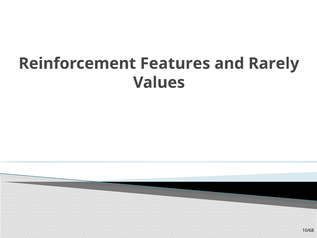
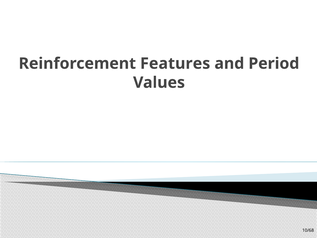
Rarely: Rarely -> Period (274, 63)
